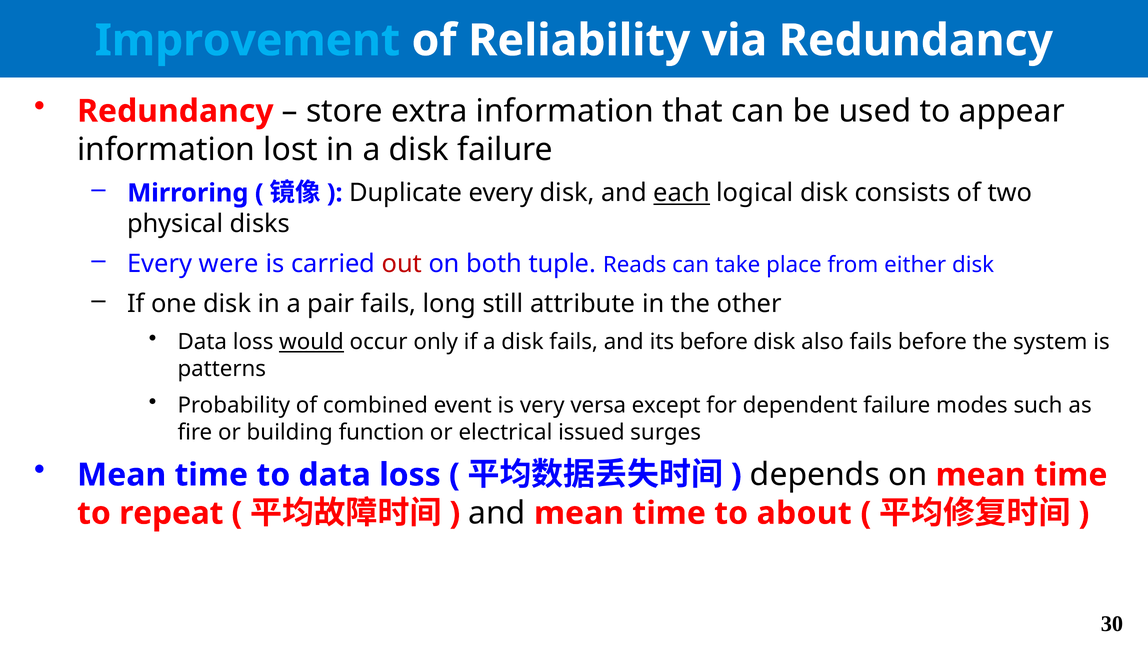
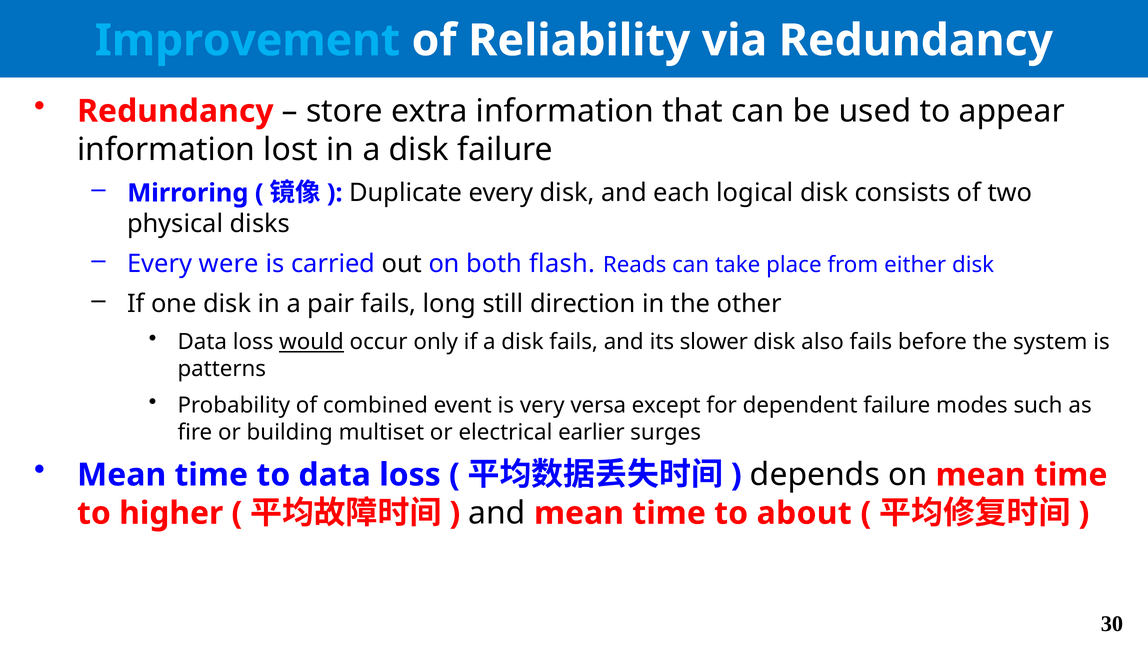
each underline: present -> none (682, 193)
out colour: red -> black (402, 264)
tuple: tuple -> flash (562, 264)
attribute: attribute -> direction (583, 304)
its before: before -> slower (714, 342)
function: function -> multiset (381, 432)
issued: issued -> earlier (591, 432)
repeat: repeat -> higher (171, 513)
